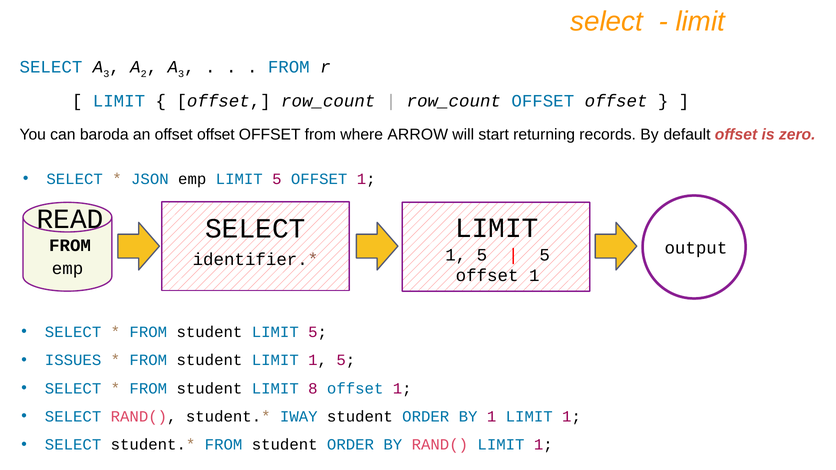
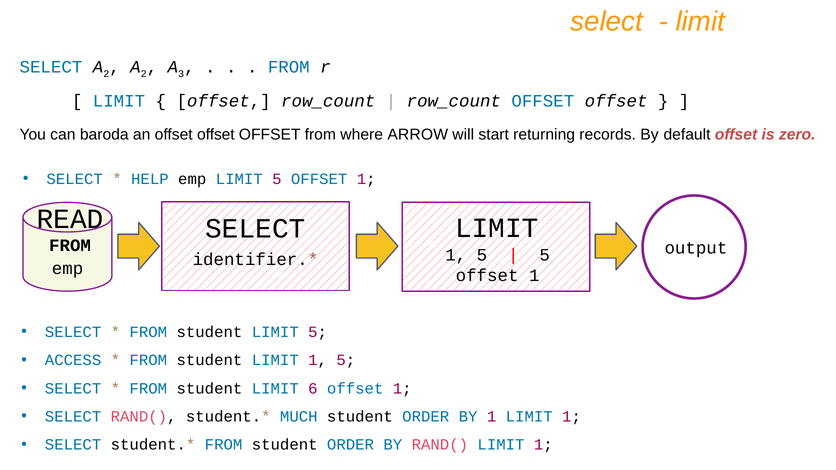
3: 3 -> 2 (106, 74)
JSON: JSON -> HELP (150, 179)
ISSUES: ISSUES -> ACCESS (73, 360)
8: 8 -> 6 (313, 389)
IWAY: IWAY -> MUCH (299, 417)
